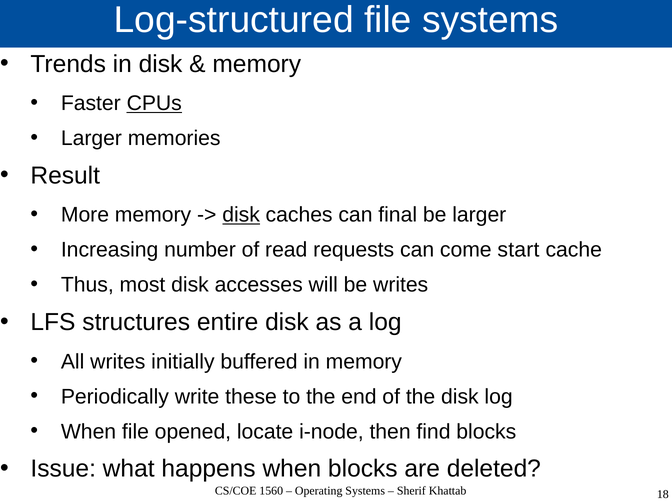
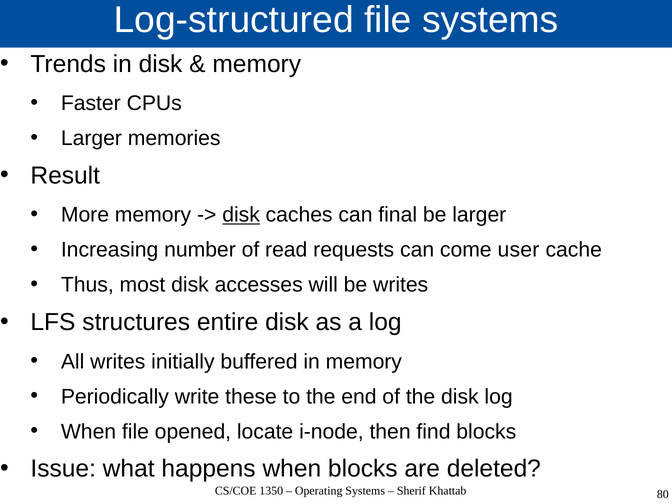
CPUs underline: present -> none (154, 103)
start: start -> user (518, 250)
1560: 1560 -> 1350 (271, 491)
18: 18 -> 80 (663, 494)
